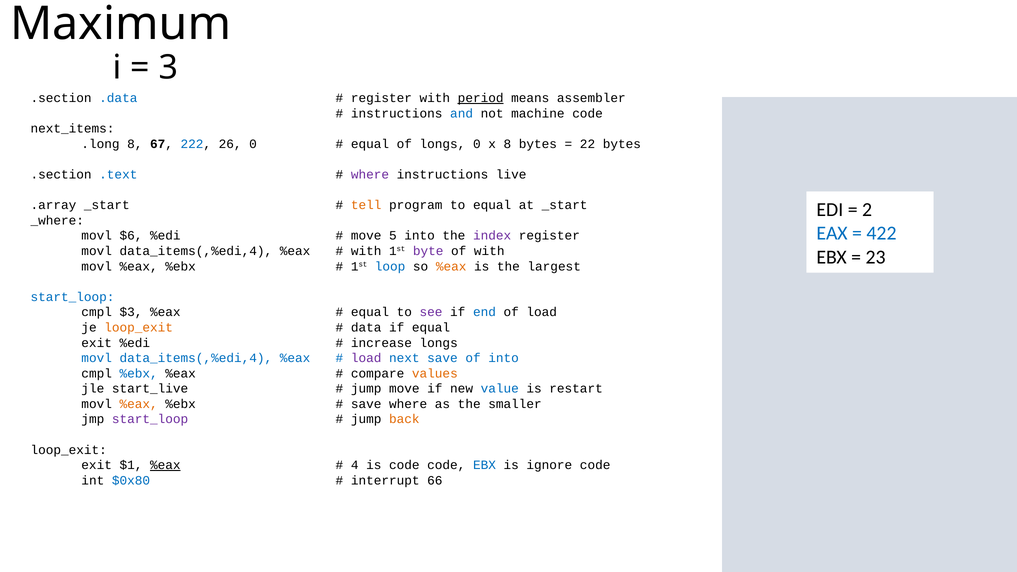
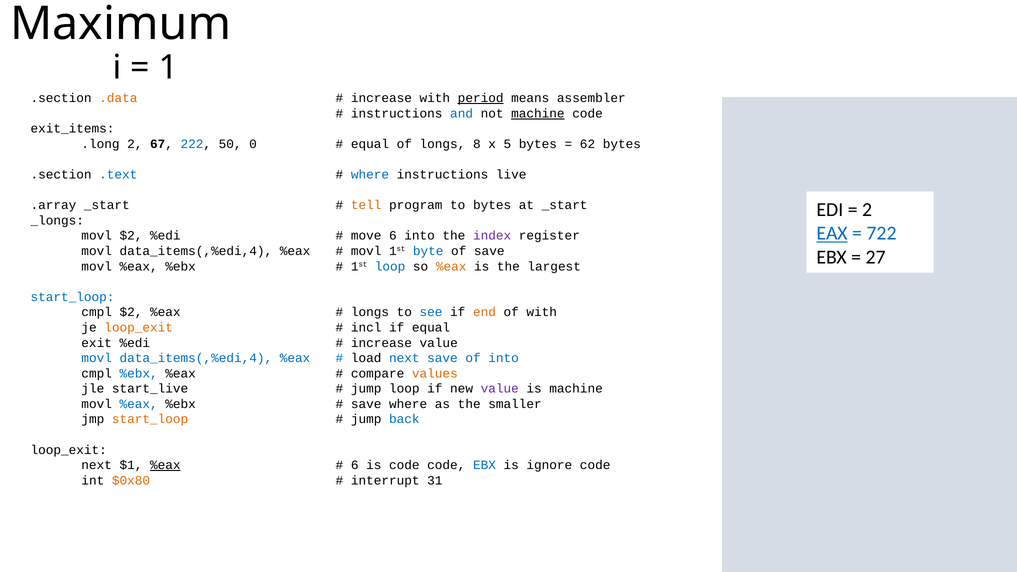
3: 3 -> 1 (168, 68)
.data colour: blue -> orange (118, 98)
register: register -> increase (381, 98)
machine underline: none -> present (538, 113)
next_items: next_items -> exit_items (72, 129)
.long 8: 8 -> 2 (135, 144)
26: 26 -> 50 (230, 144)
longs 0: 0 -> 8 (477, 144)
x 8: 8 -> 5 (507, 144)
22: 22 -> 62 (588, 144)
where colour: purple -> blue (370, 175)
to equal: equal -> bytes (492, 205)
_where: _where -> _longs (57, 220)
EAX underline: none -> present (832, 233)
422: 422 -> 722 (881, 233)
movl $6: $6 -> $2 (131, 236)
move 5: 5 -> 6 (393, 236)
with: with -> movl (366, 251)
byte colour: purple -> blue (428, 251)
of with: with -> save (489, 251)
23: 23 -> 27 (876, 257)
cmpl $3: $3 -> $2 (131, 312)
equal: equal -> longs (370, 312)
see colour: purple -> blue (431, 312)
end colour: blue -> orange (484, 312)
of load: load -> with (542, 312)
data: data -> incl (366, 328)
increase longs: longs -> value (439, 343)
load colour: purple -> black (366, 358)
jump move: move -> loop (404, 389)
value colour: blue -> purple (500, 389)
is restart: restart -> machine (576, 389)
%eax colour: orange -> blue (139, 404)
start_loop colour: purple -> orange (150, 419)
back colour: orange -> blue (404, 419)
exit: exit -> next (97, 465)
4: 4 -> 6 (355, 465)
$0x80 colour: blue -> orange (131, 481)
66: 66 -> 31 (435, 481)
